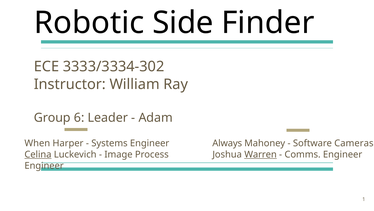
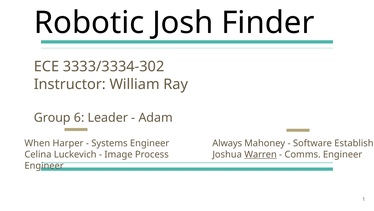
Side: Side -> Josh (183, 23)
Cameras: Cameras -> Establish (354, 143)
Celina underline: present -> none (38, 154)
